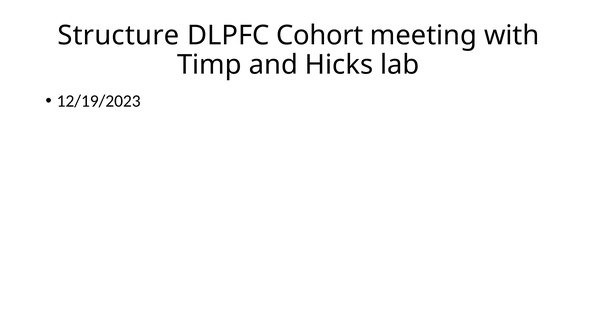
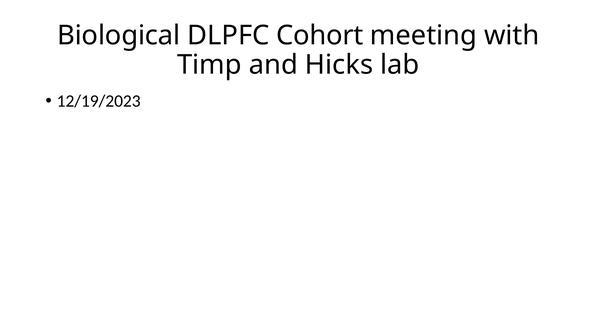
Structure: Structure -> Biological (119, 35)
